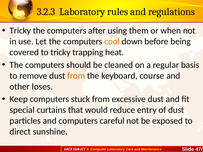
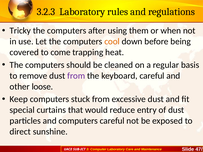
to tricky: tricky -> come (61, 52)
from colour: orange -> purple (76, 76)
keyboard course: course -> careful (152, 76)
loses: loses -> loose (42, 87)
